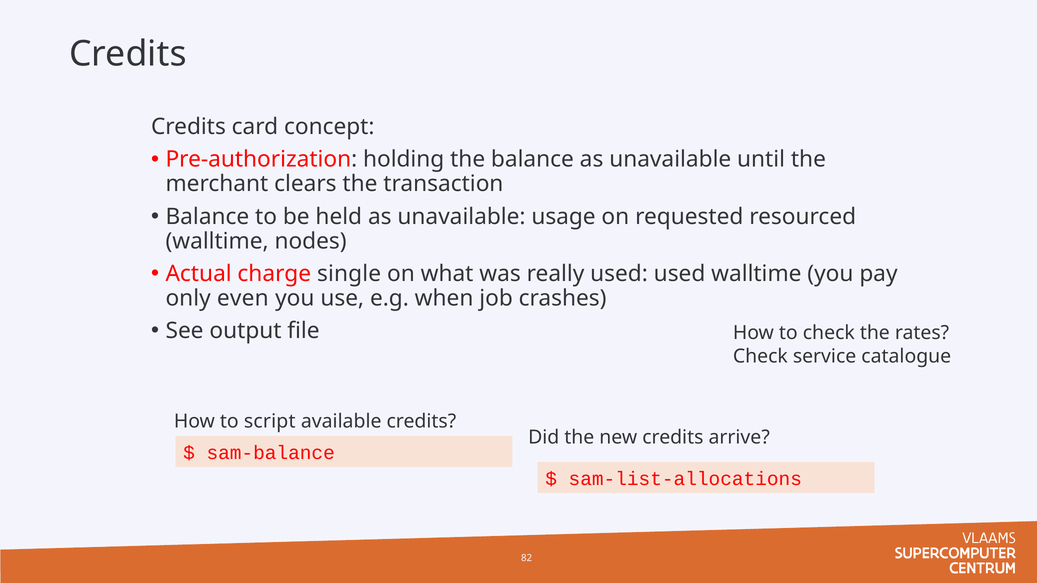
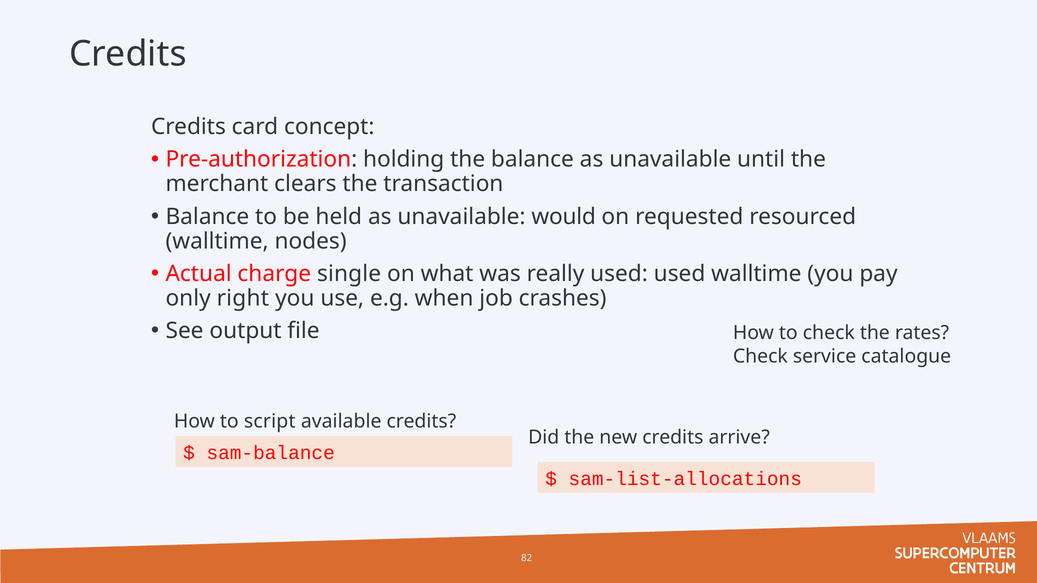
usage: usage -> would (564, 217)
even: even -> right (243, 298)
